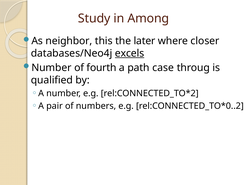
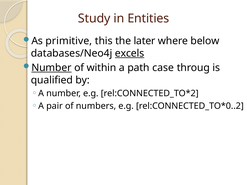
Among: Among -> Entities (148, 18)
neighbor: neighbor -> primitive (69, 41)
closer: closer -> below (205, 41)
Number underline: none -> present (51, 68)
fourth: fourth -> within (101, 68)
